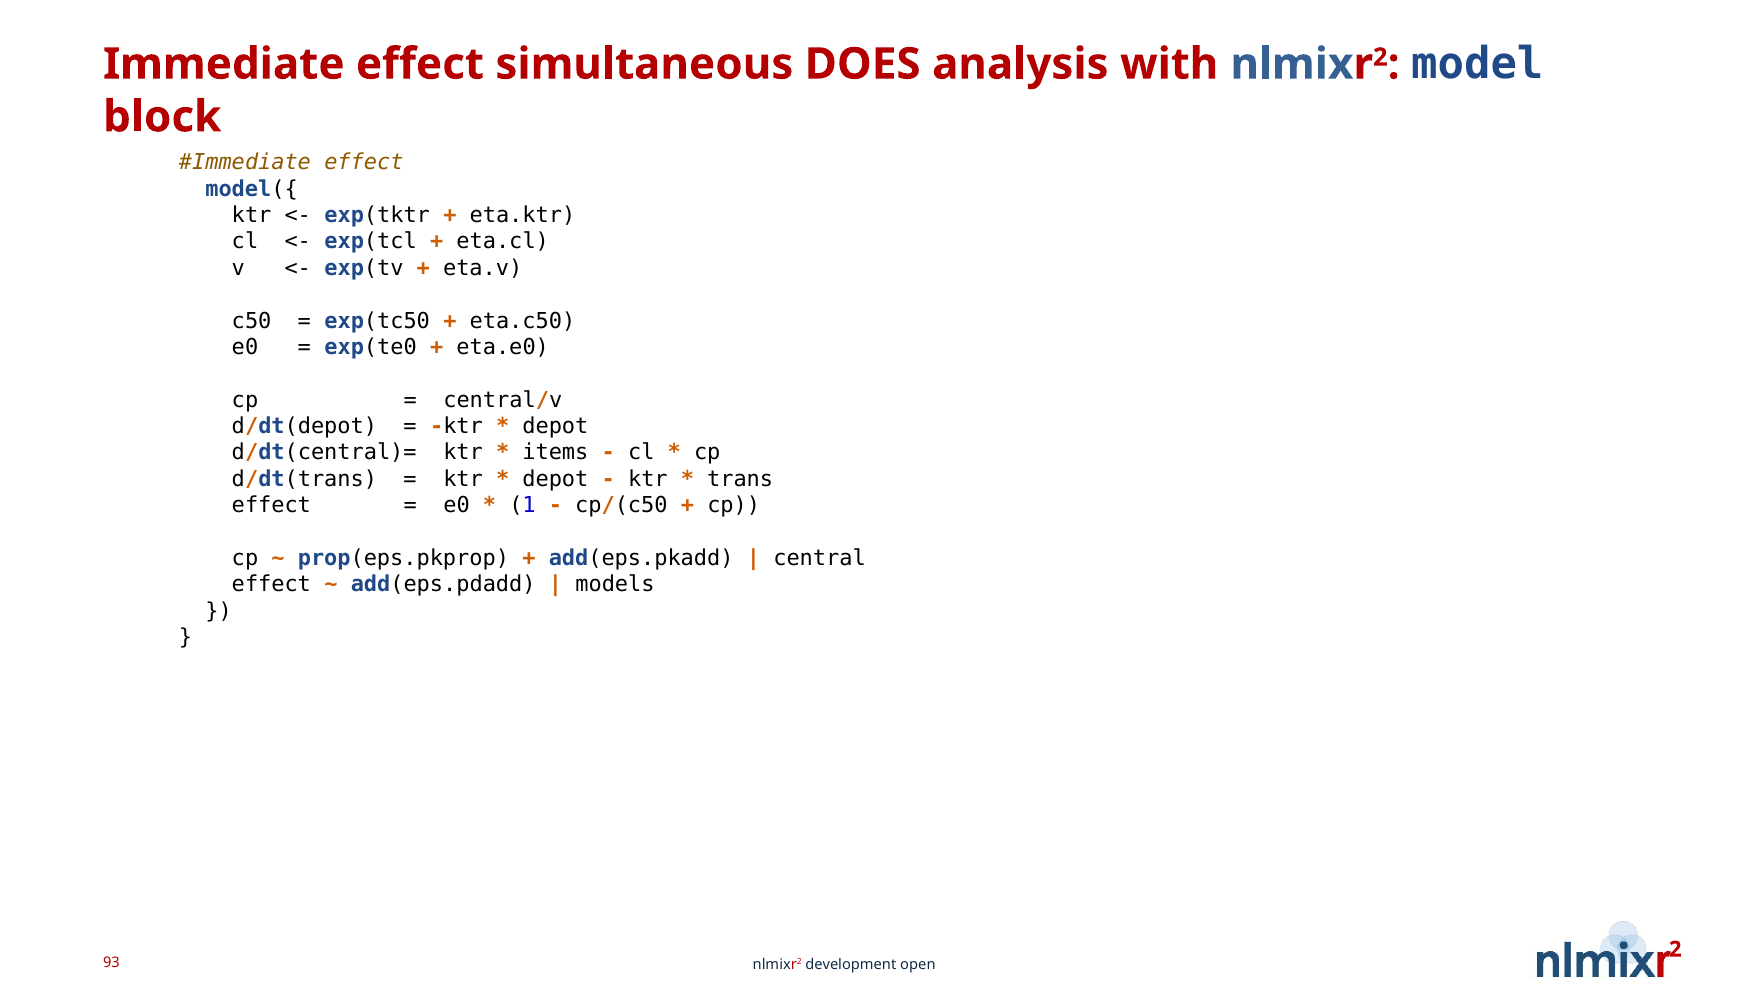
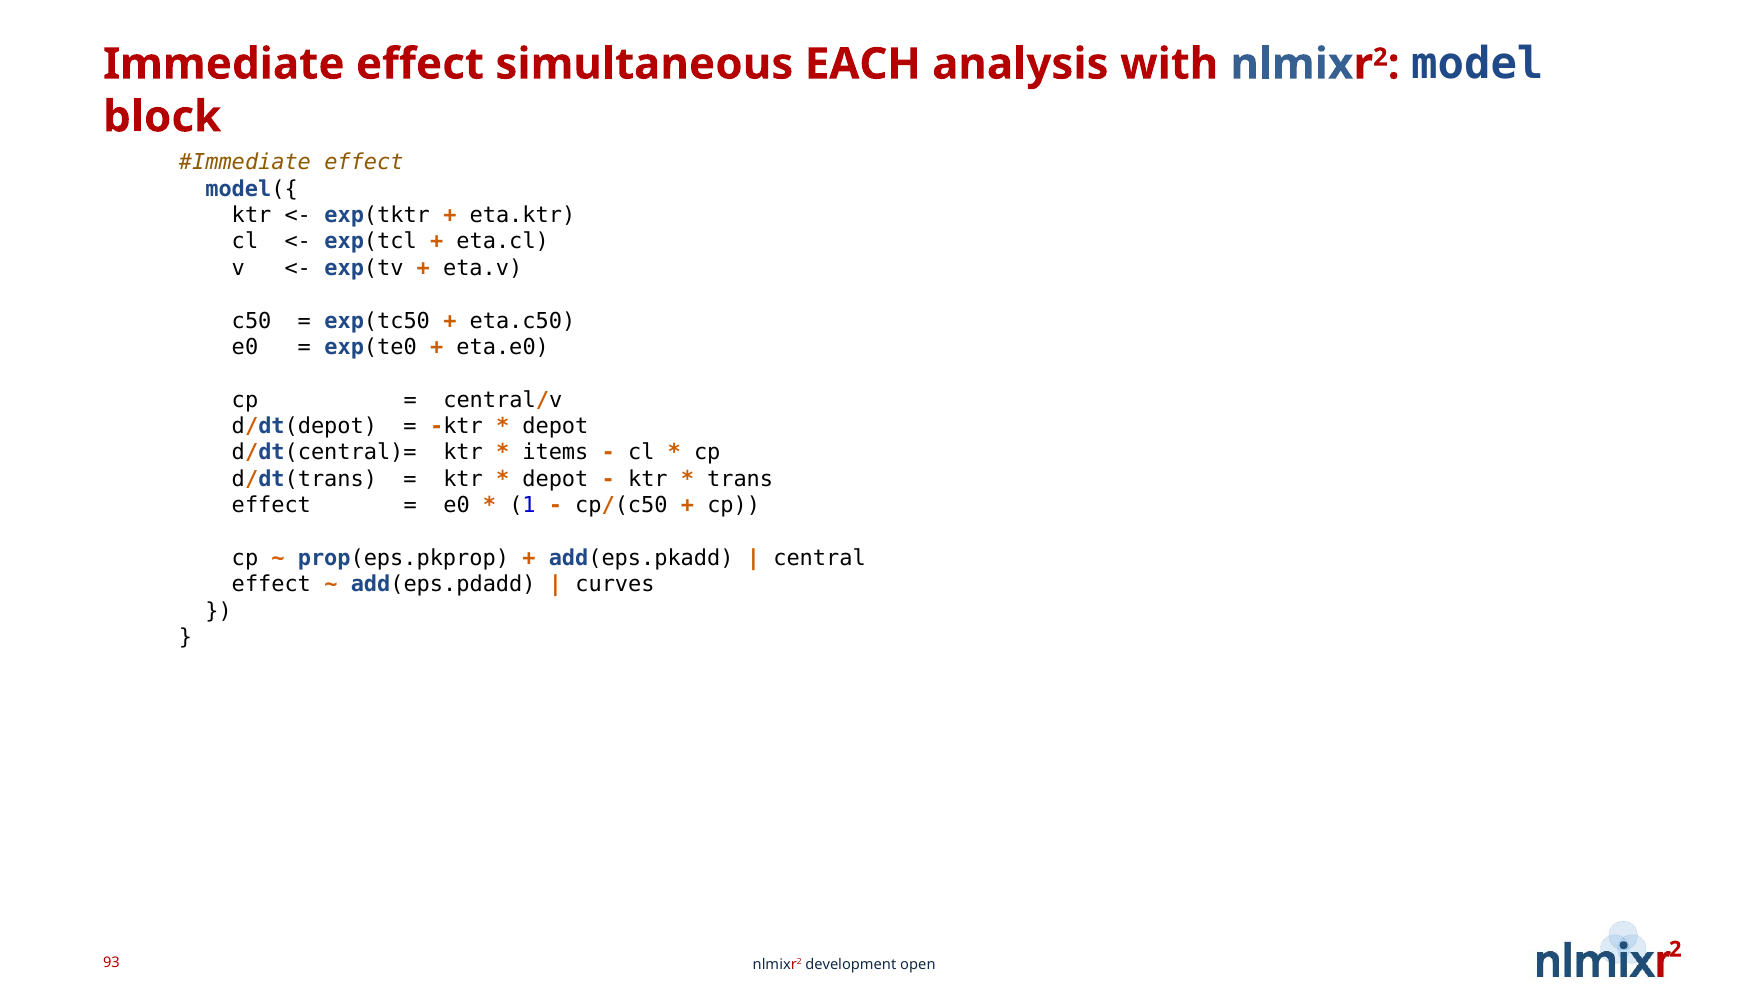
DOES: DOES -> EACH (863, 64)
models: models -> curves (615, 584)
